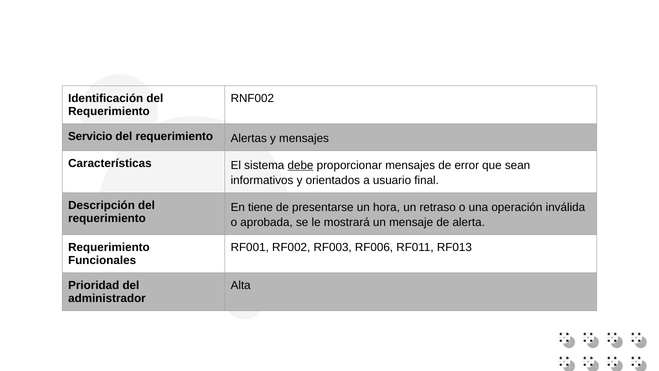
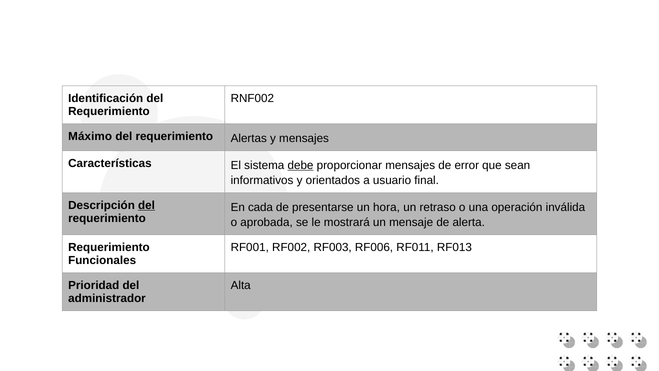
Servicio: Servicio -> Máximo (90, 136)
del underline: none -> present (146, 205)
tiene: tiene -> cada (260, 207)
